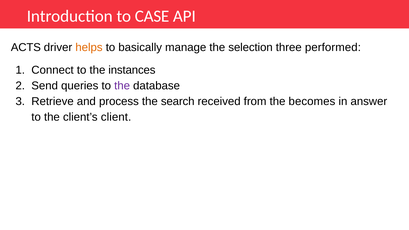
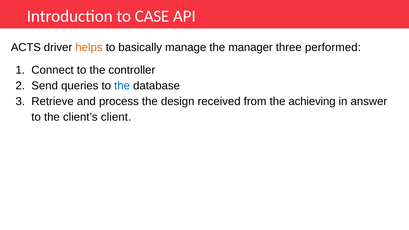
selection: selection -> manager (251, 48)
instances: instances -> controller (132, 70)
the colour: purple -> blue (122, 86)
search: search -> design (178, 101)
becomes: becomes -> achieving (312, 101)
